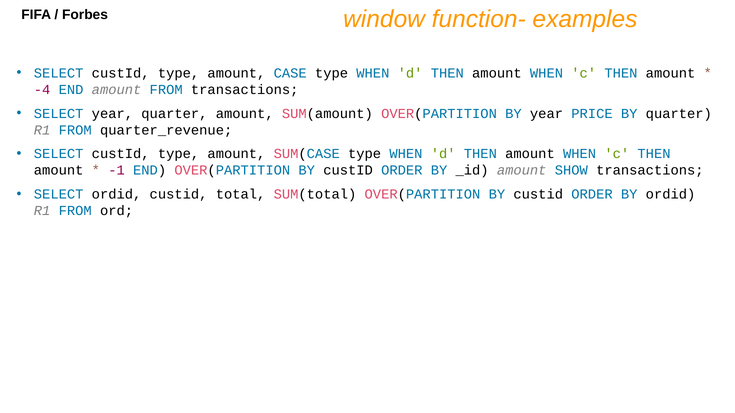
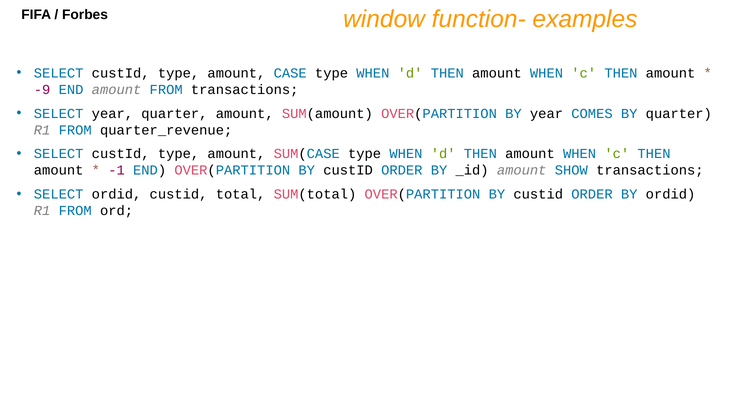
-4: -4 -> -9 (42, 90)
PRICE: PRICE -> COMES (592, 114)
